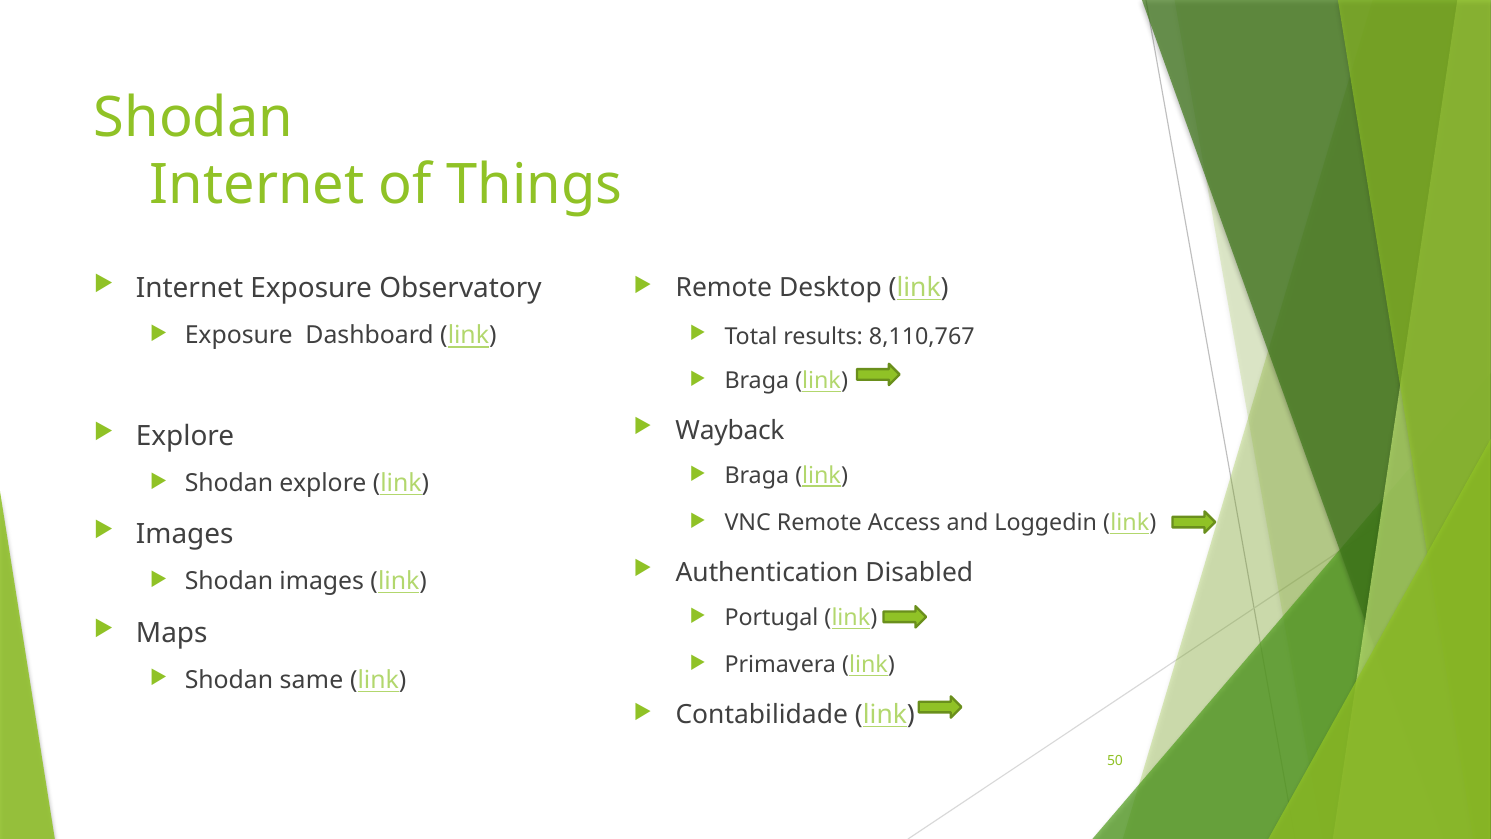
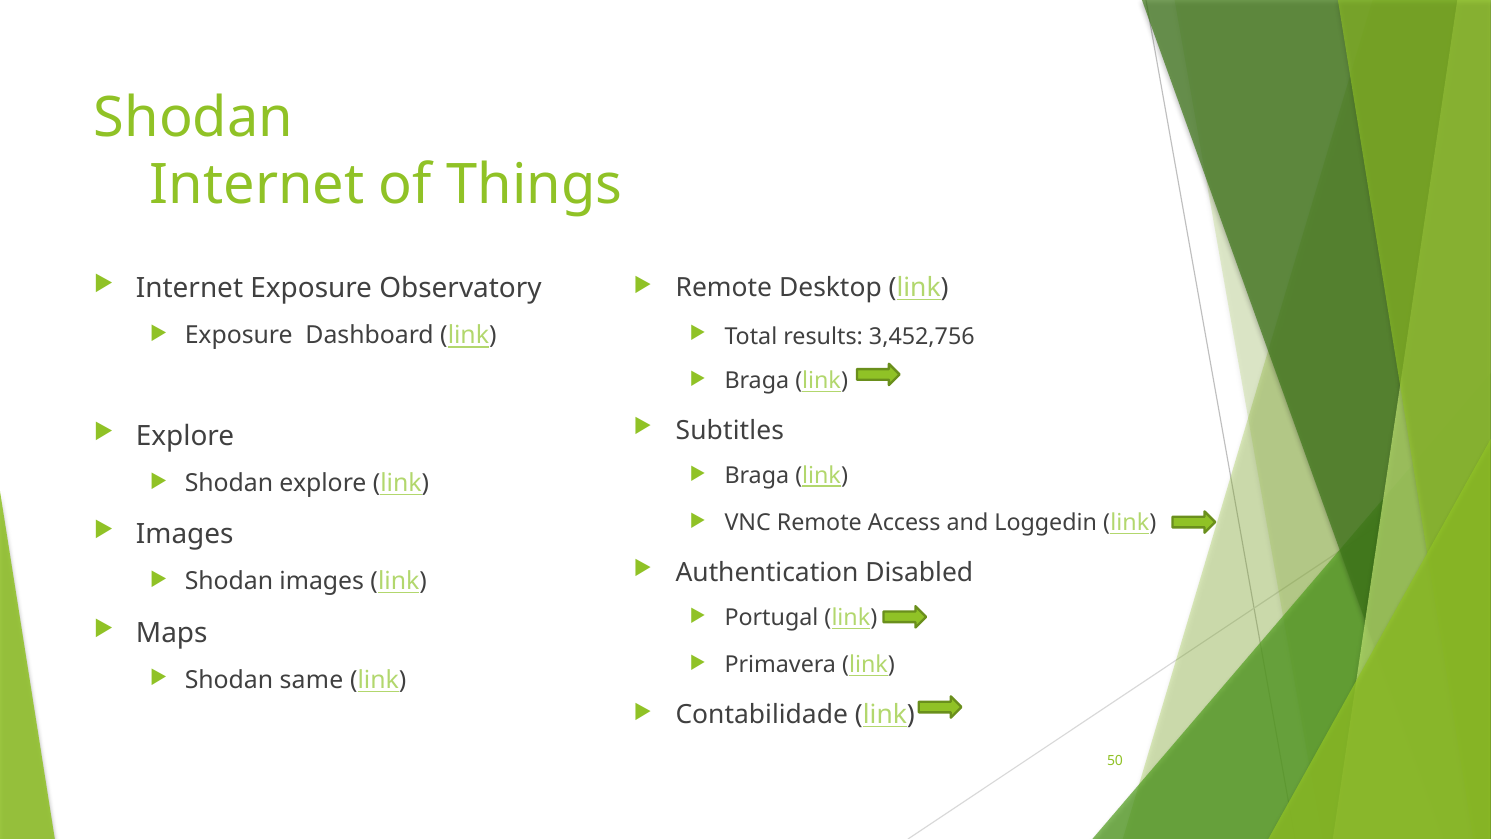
8,110,767: 8,110,767 -> 3,452,756 (922, 337)
Wayback: Wayback -> Subtitles (730, 430)
